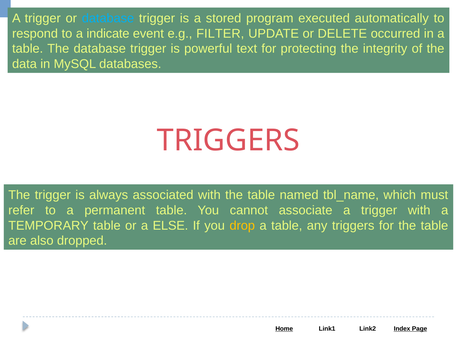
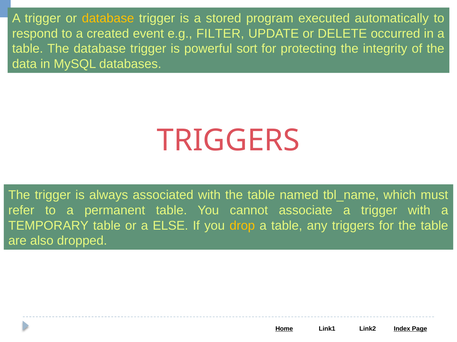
database colour: light blue -> yellow (108, 18)
indicate: indicate -> created (108, 34)
text: text -> sort (247, 49)
